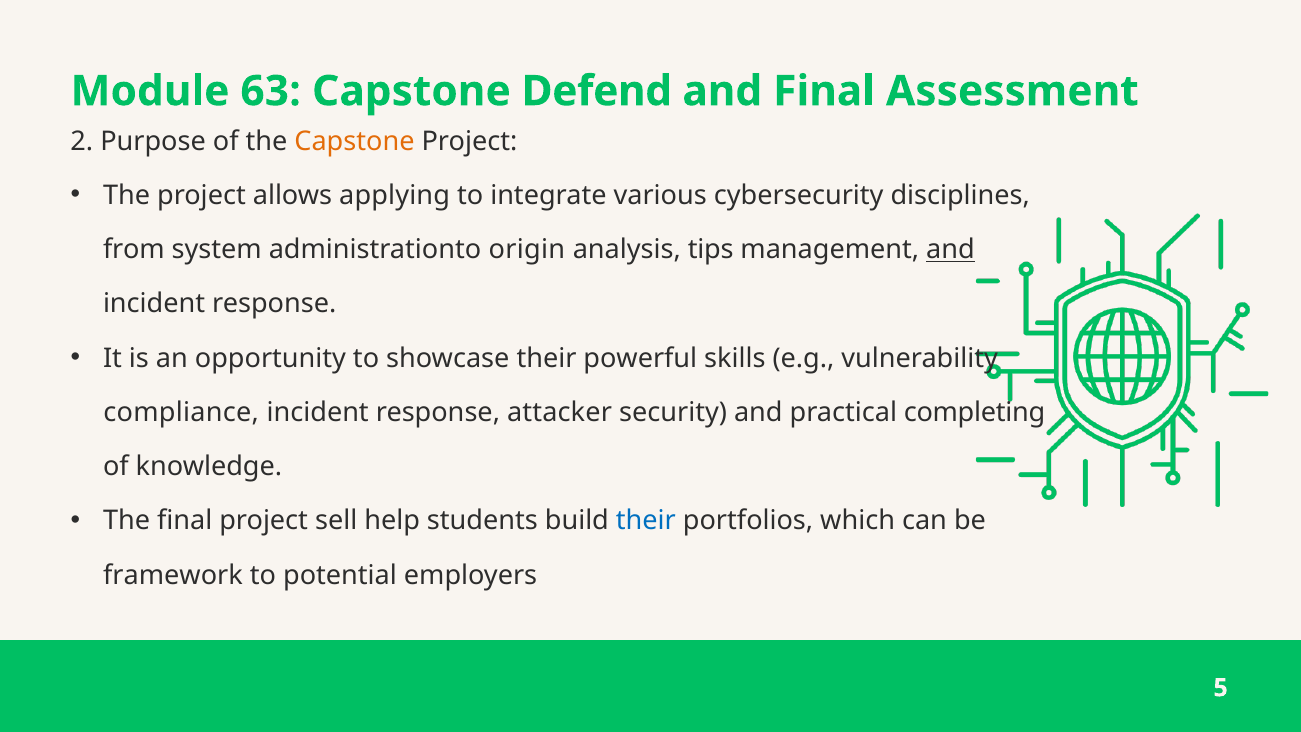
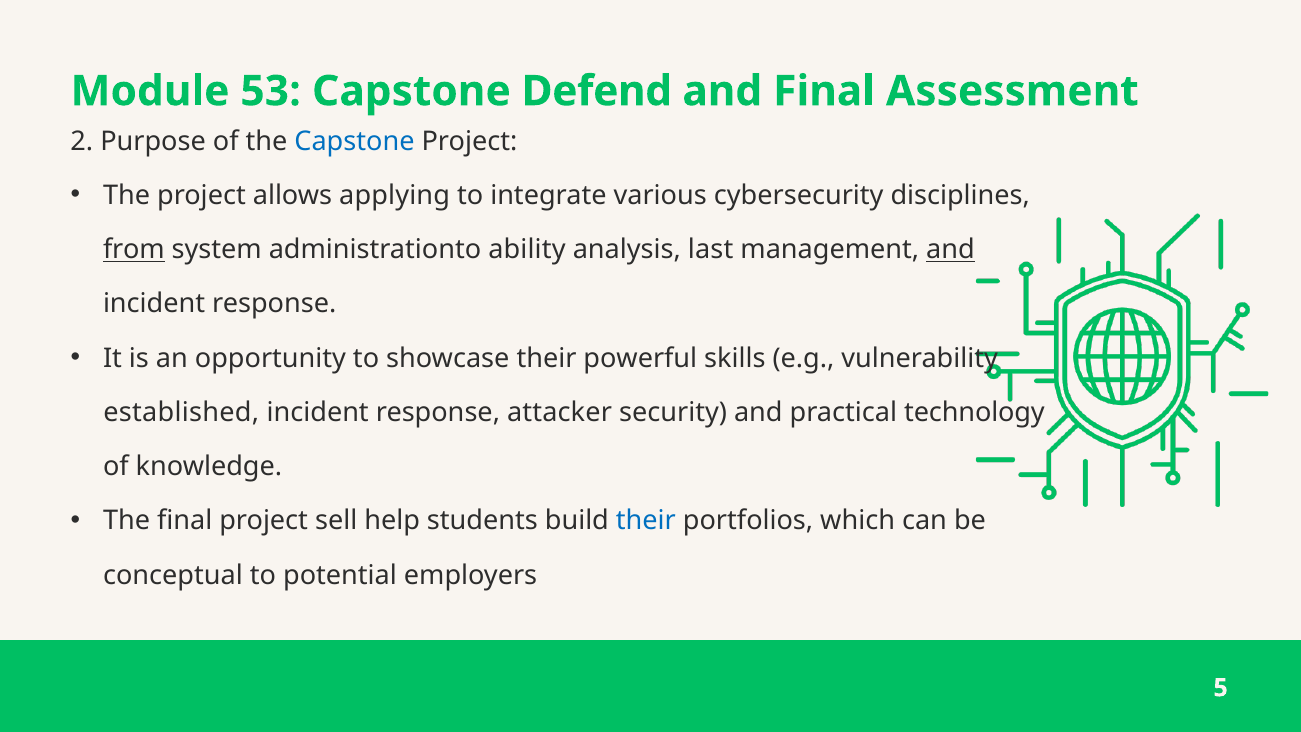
63: 63 -> 53 (271, 91)
Capstone colour: orange -> blue (354, 141)
from underline: none -> present (134, 250)
origin: origin -> ability (527, 250)
tips: tips -> last (711, 250)
compliance: compliance -> established (181, 412)
completing: completing -> technology (974, 412)
framework: framework -> conceptual (173, 575)
